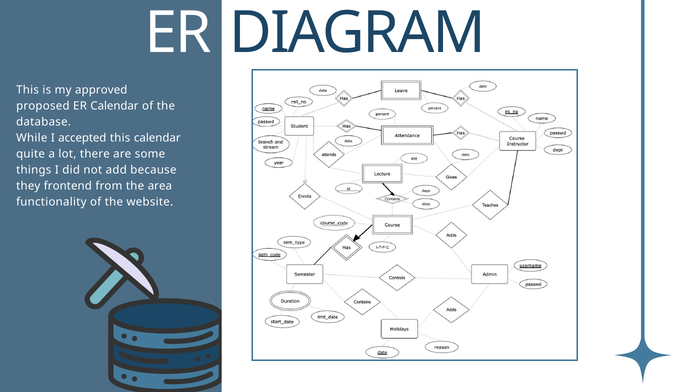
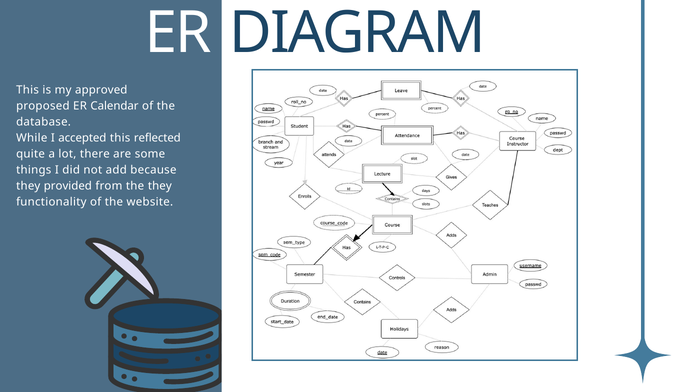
this calendar: calendar -> reflected (157, 138)
frontend: frontend -> provided (68, 186)
the area: area -> they (160, 186)
